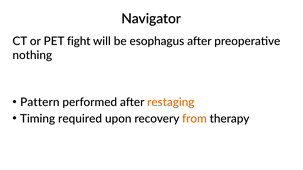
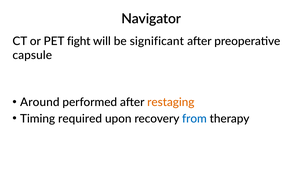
esophagus: esophagus -> significant (157, 41)
nothing: nothing -> capsule (32, 55)
Pattern: Pattern -> Around (40, 103)
from colour: orange -> blue (194, 119)
